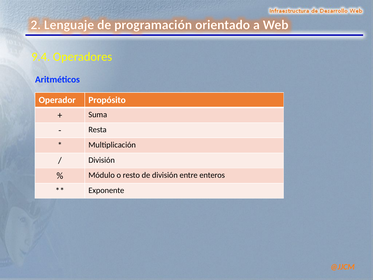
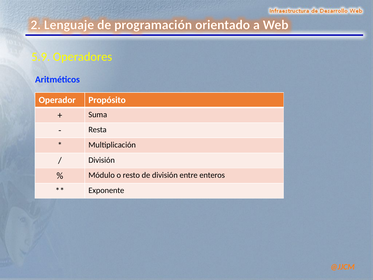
9.4: 9.4 -> 5.9 (41, 57)
